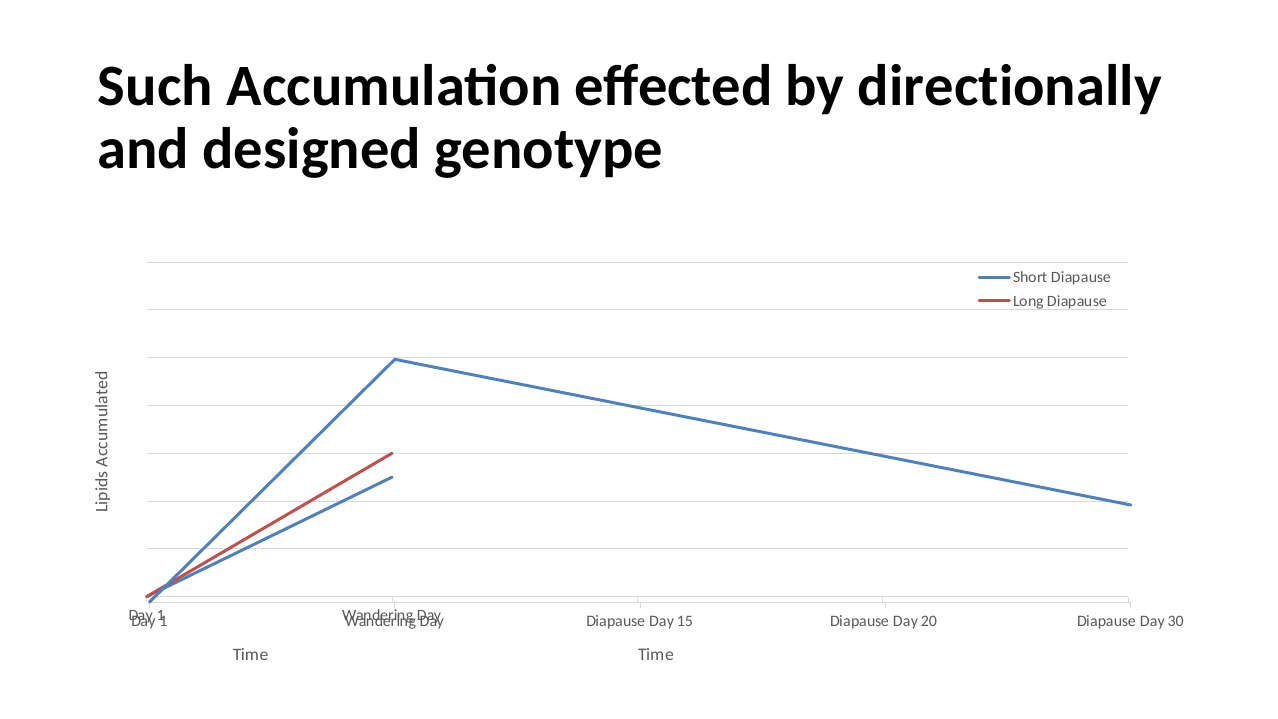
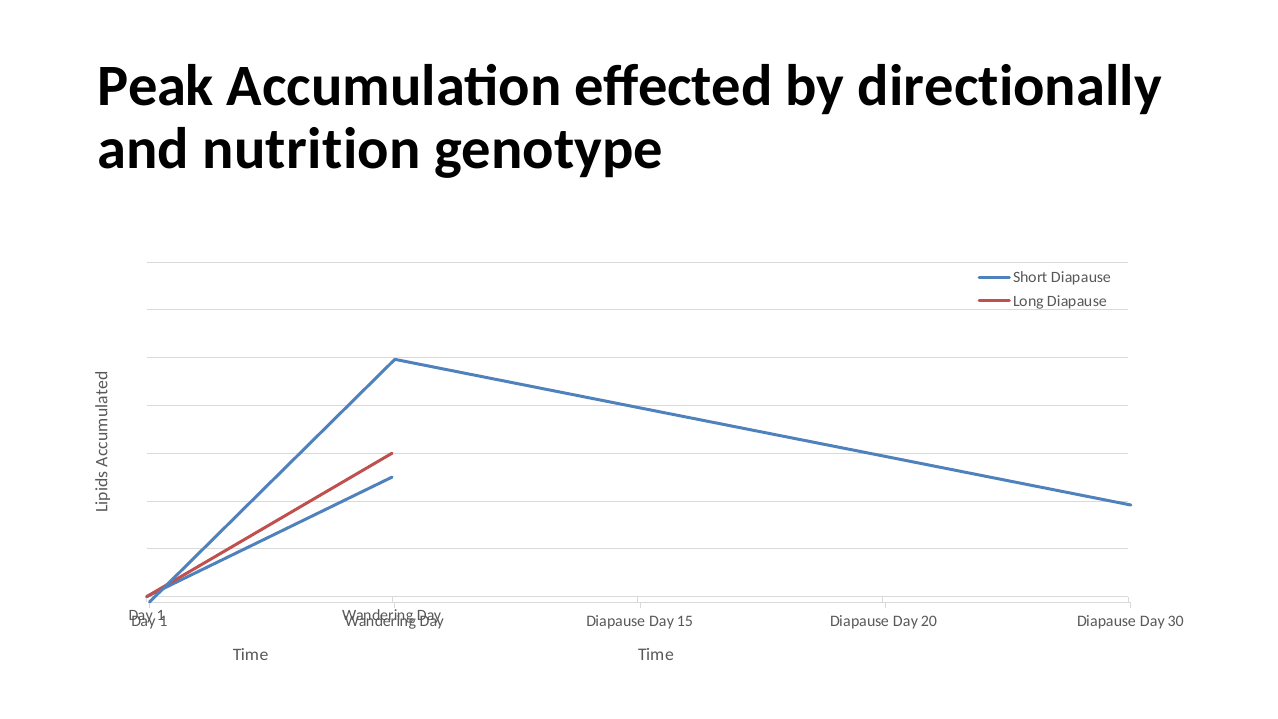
Such: Such -> Peak (156, 86)
designed: designed -> nutrition (312, 150)
